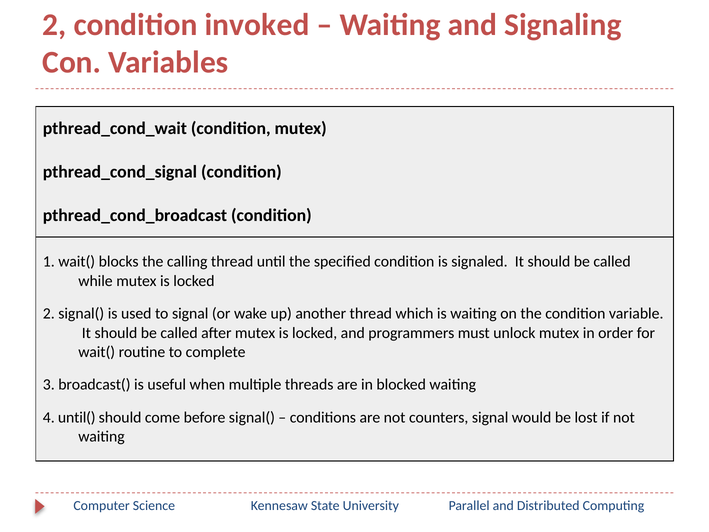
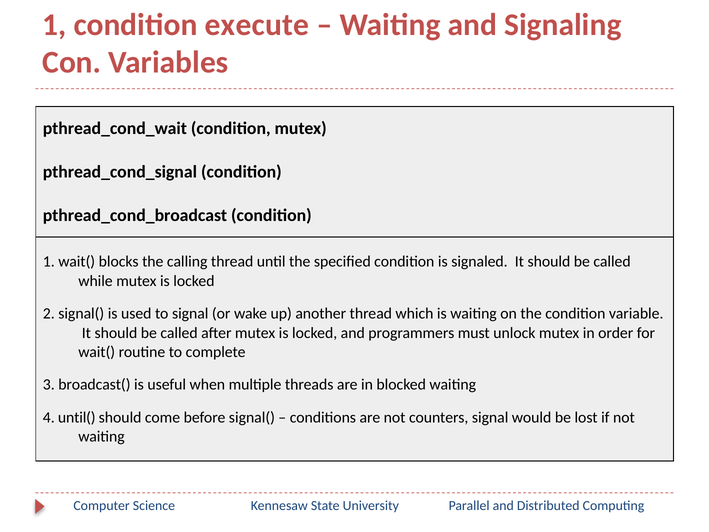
2: 2 -> 1 (54, 25)
invoked: invoked -> execute (257, 25)
